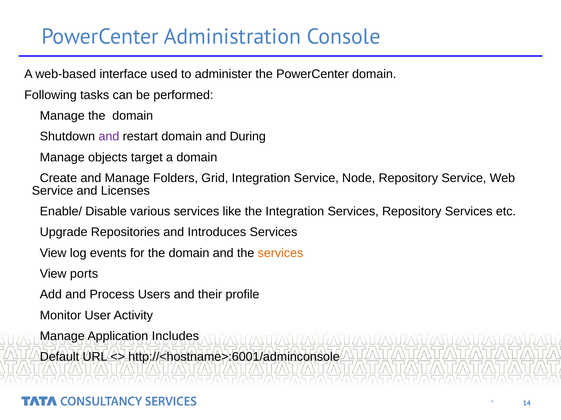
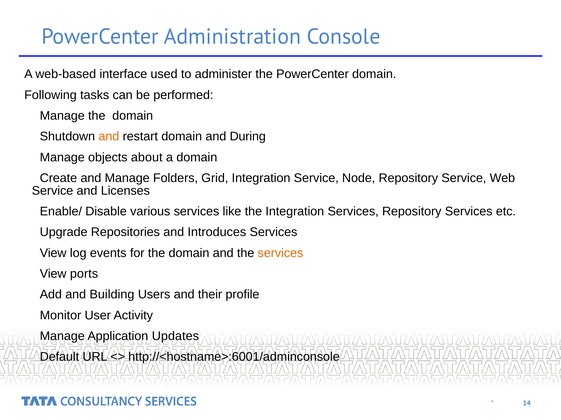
and colour: purple -> orange (109, 137)
target: target -> about (147, 158)
Process: Process -> Building (112, 295)
Includes: Includes -> Updates (175, 337)
